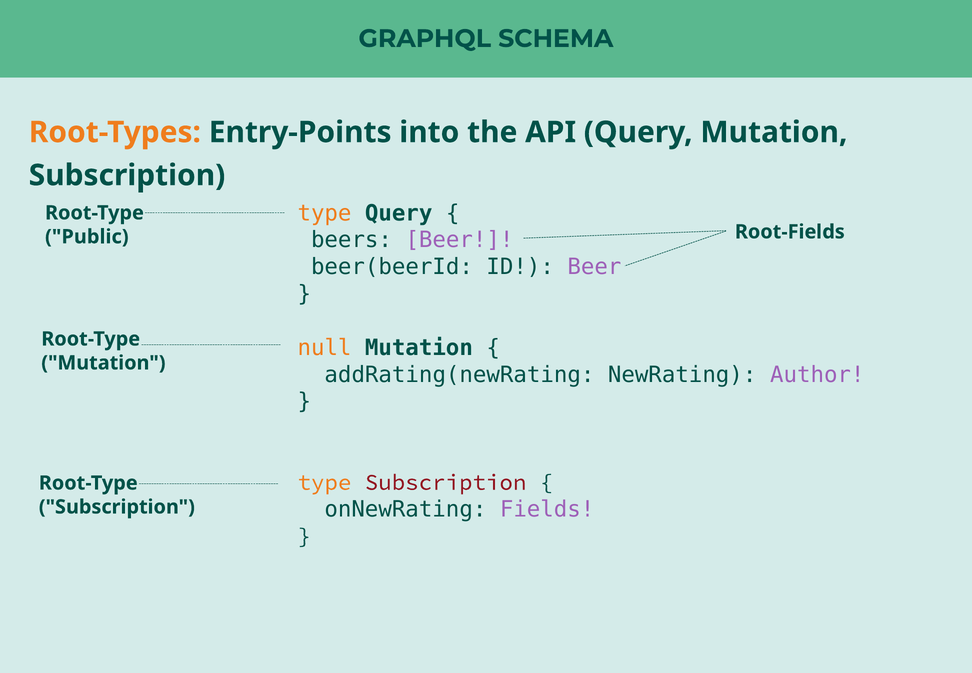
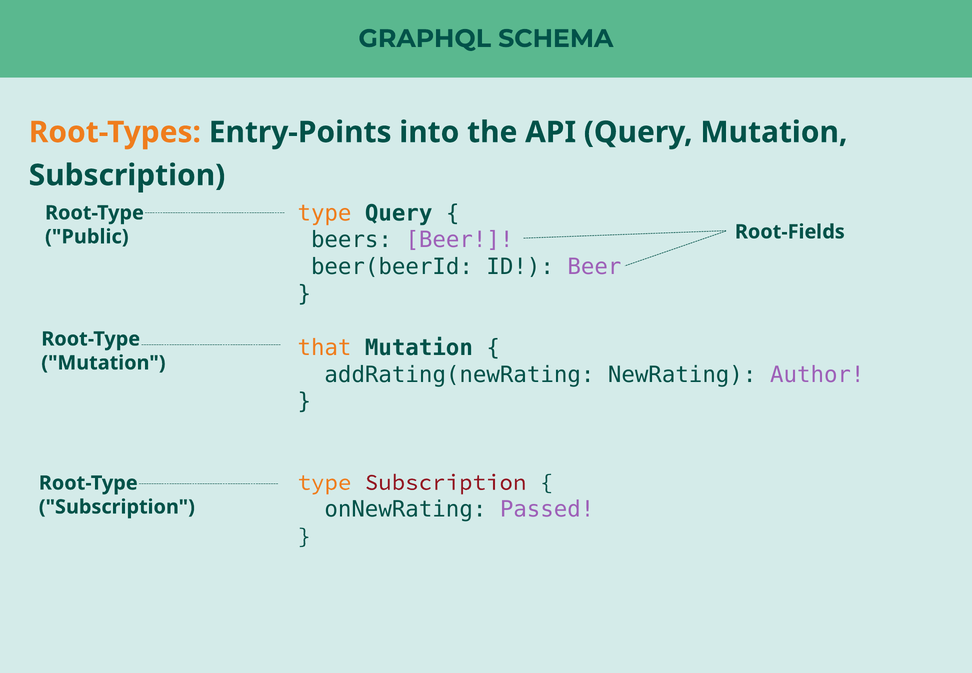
null: null -> that (325, 348)
Fields: Fields -> Passed (547, 509)
